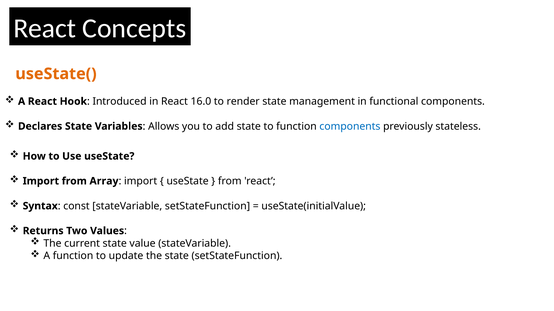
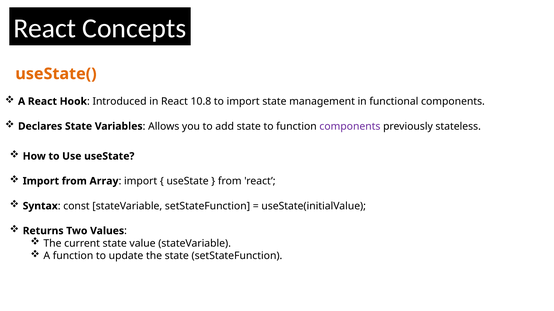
16.0: 16.0 -> 10.8 (201, 102)
to render: render -> import (243, 102)
components colour: blue -> purple (350, 127)
